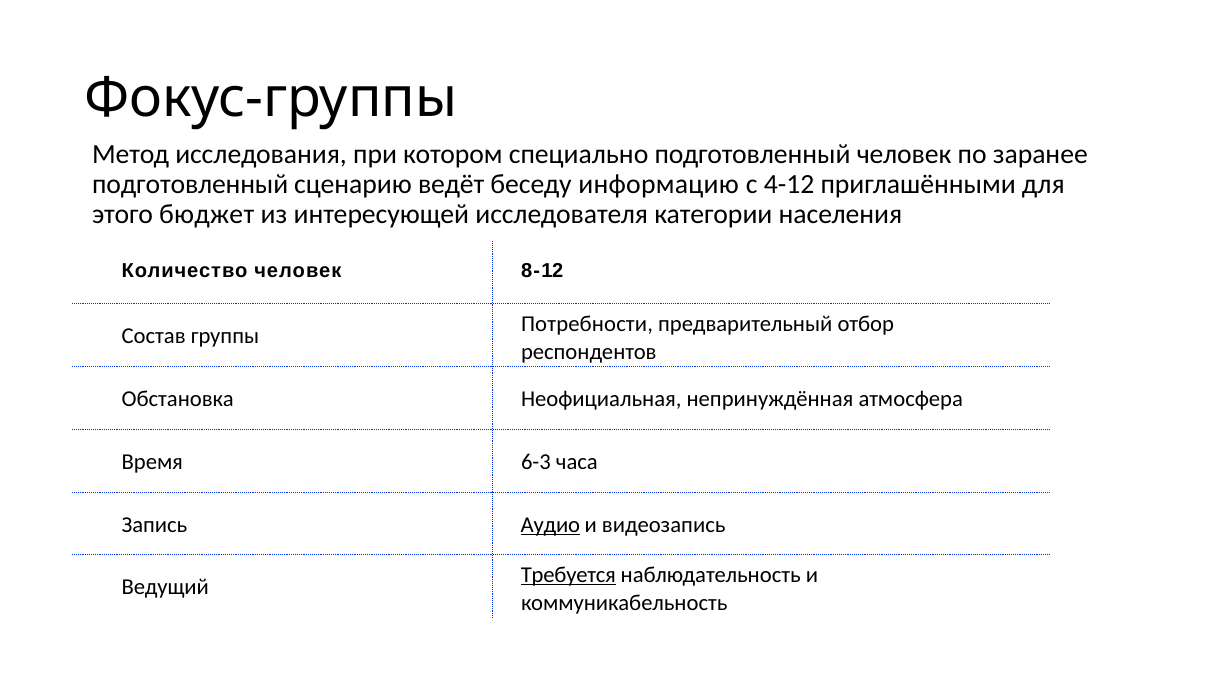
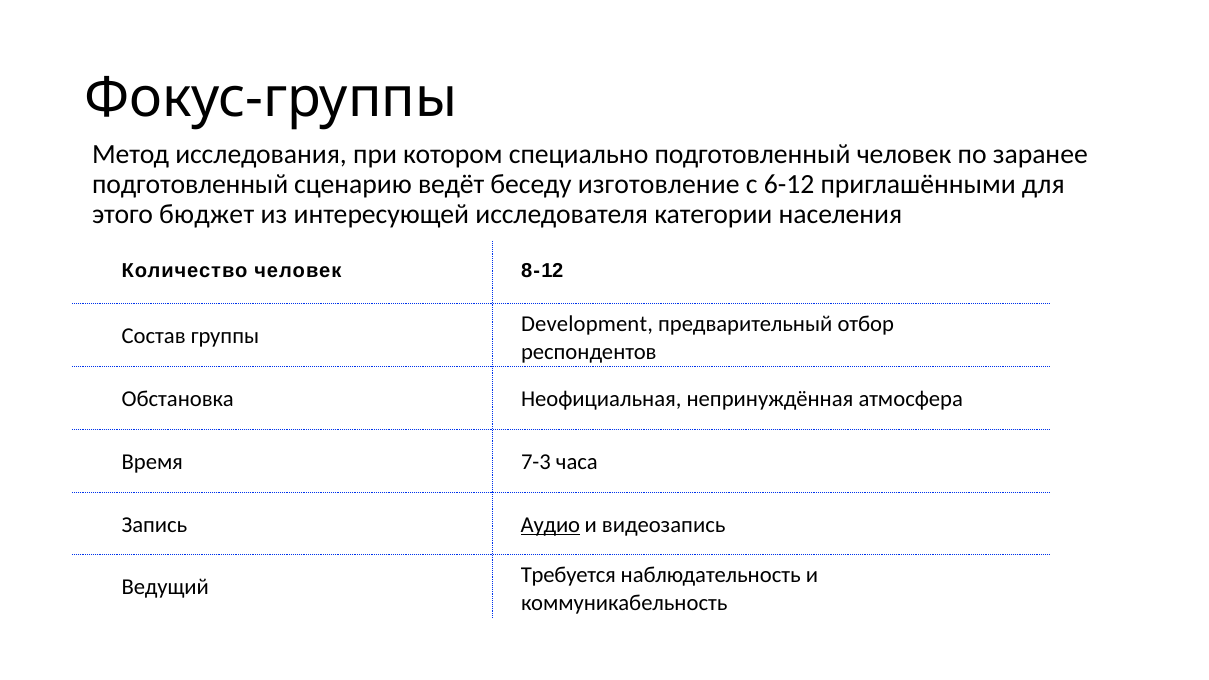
информацию: информацию -> изготовление (659, 185)
4-12: 4-12 -> 6-12 (789, 185)
Потребности: Потребности -> Development (587, 324)
6-3: 6-3 -> 7-3 (536, 462)
Требуется underline: present -> none (568, 575)
